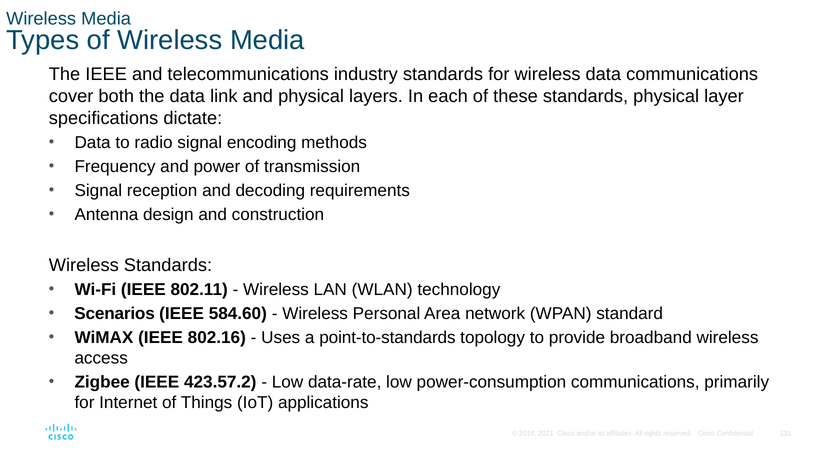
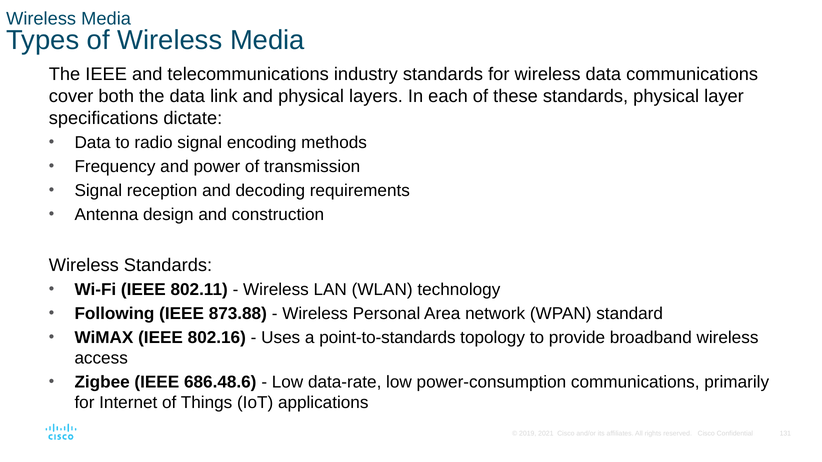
Scenarios: Scenarios -> Following (114, 314)
584.60: 584.60 -> 873.88 (238, 314)
423.57.2: 423.57.2 -> 686.48.6 (220, 382)
